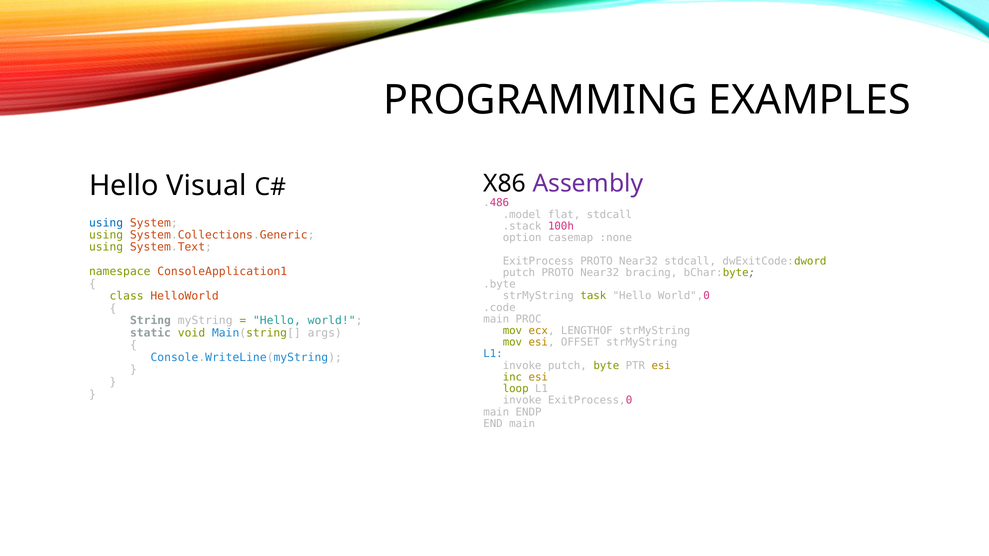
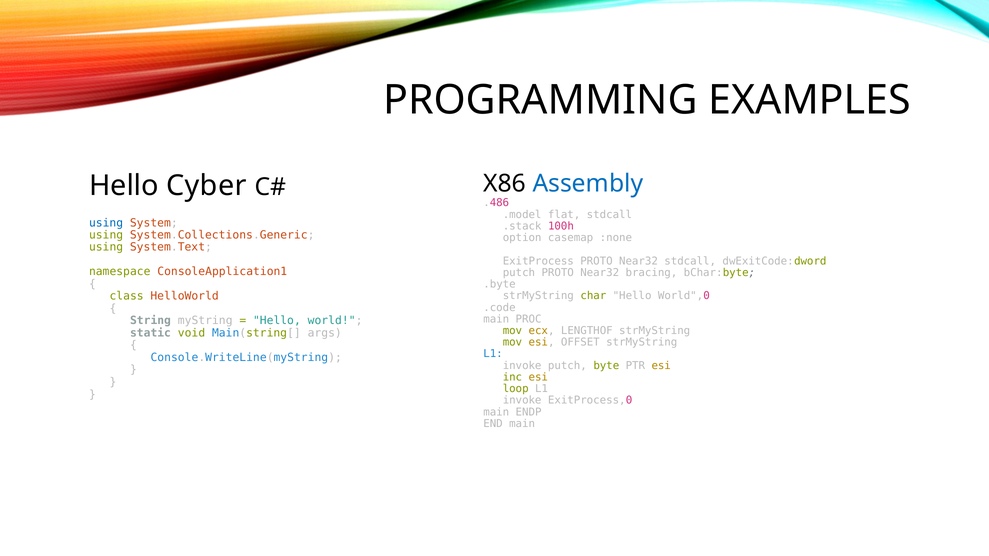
Assembly colour: purple -> blue (588, 184)
Visual: Visual -> Cyber (206, 186)
task: task -> char (593, 296)
